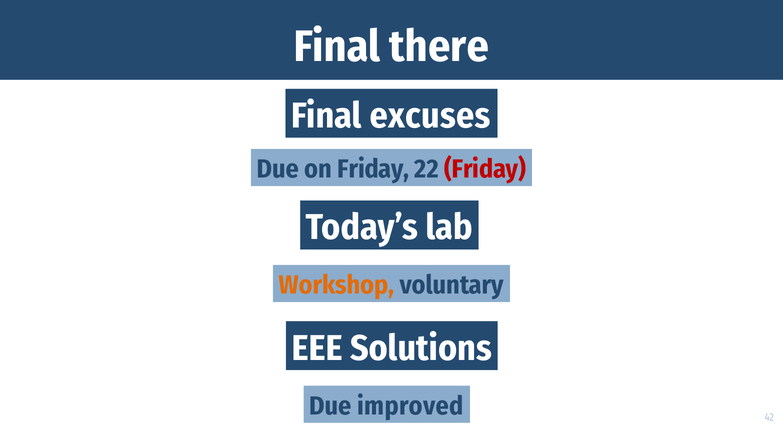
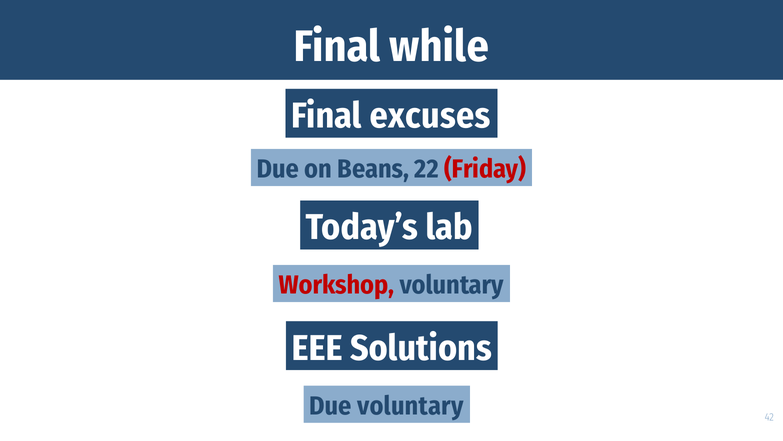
there: there -> while (439, 47)
on Friday: Friday -> Beans (373, 169)
Workshop colour: orange -> red (337, 285)
Due improved: improved -> voluntary (410, 406)
